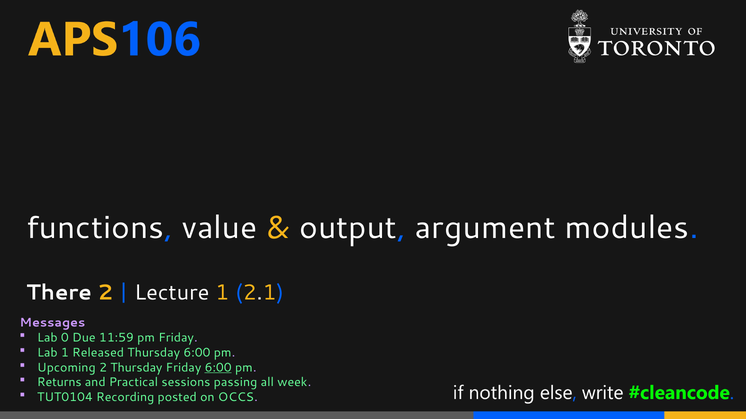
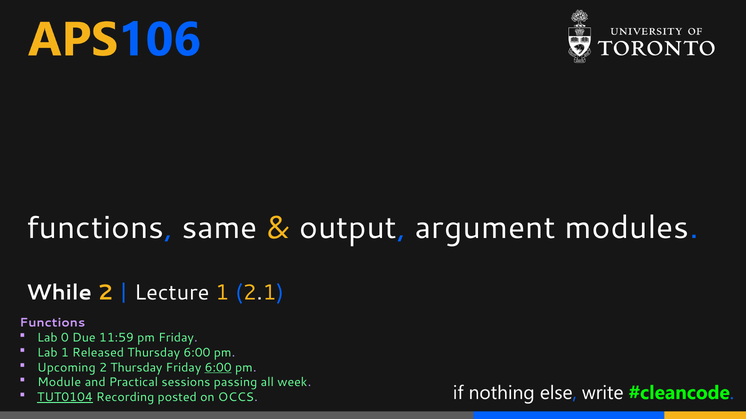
value: value -> same (220, 228)
There: There -> While (59, 293)
Messages: Messages -> Functions (52, 323)
Returns: Returns -> Module (59, 383)
TUT0104 underline: none -> present (65, 398)
